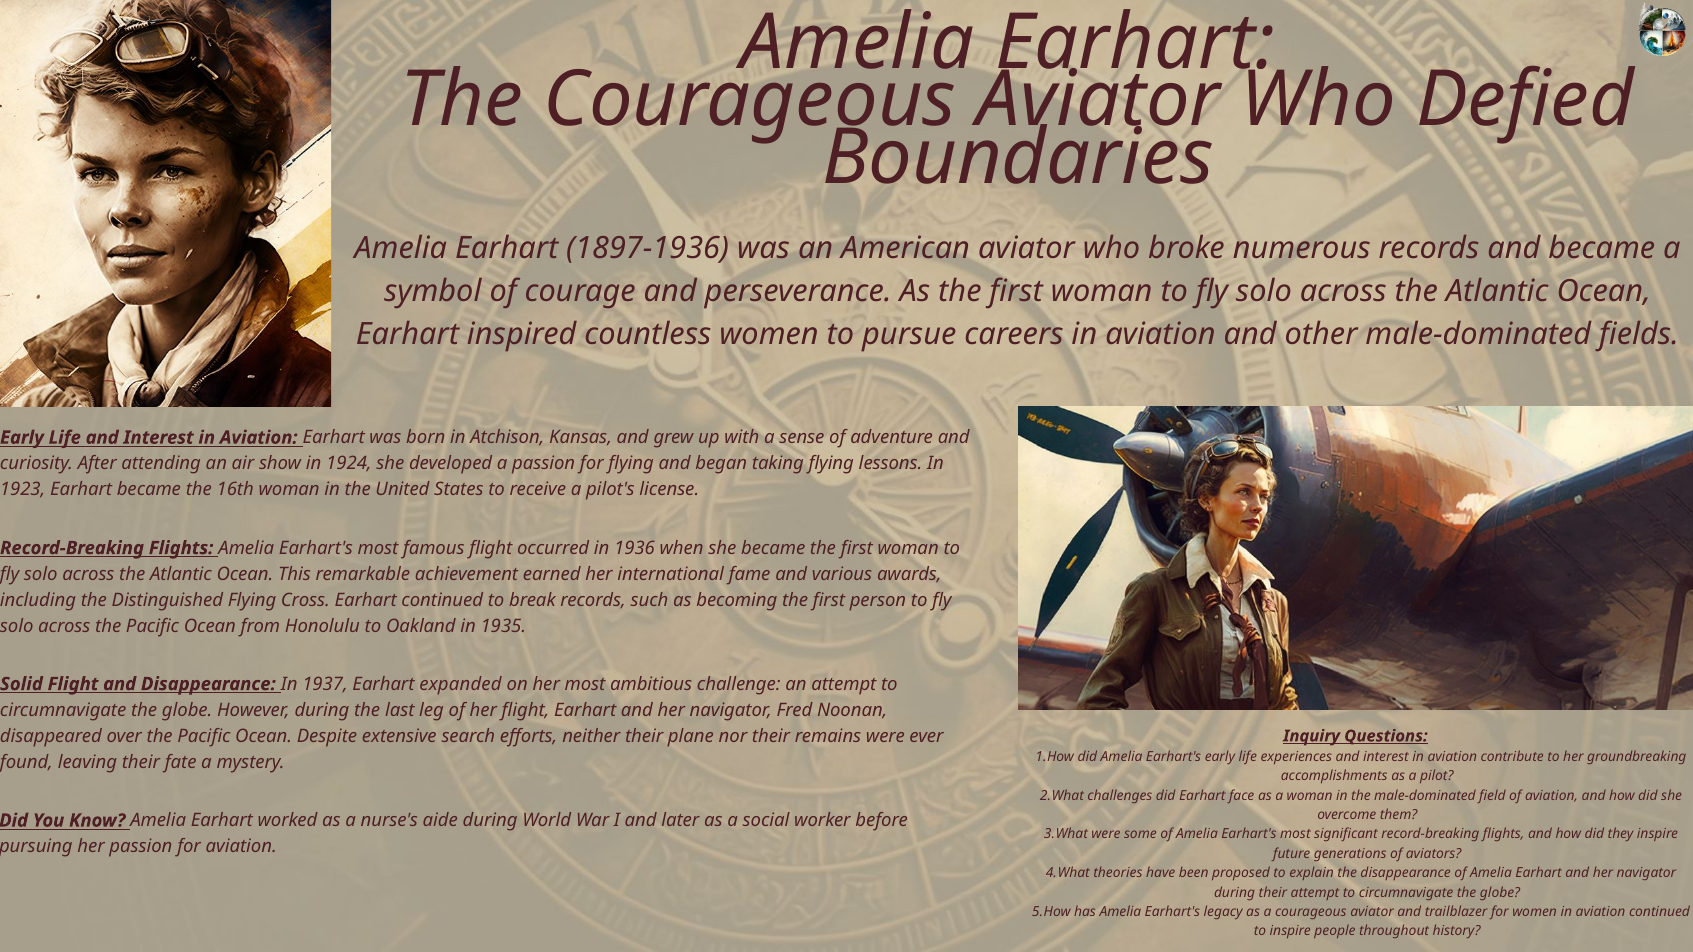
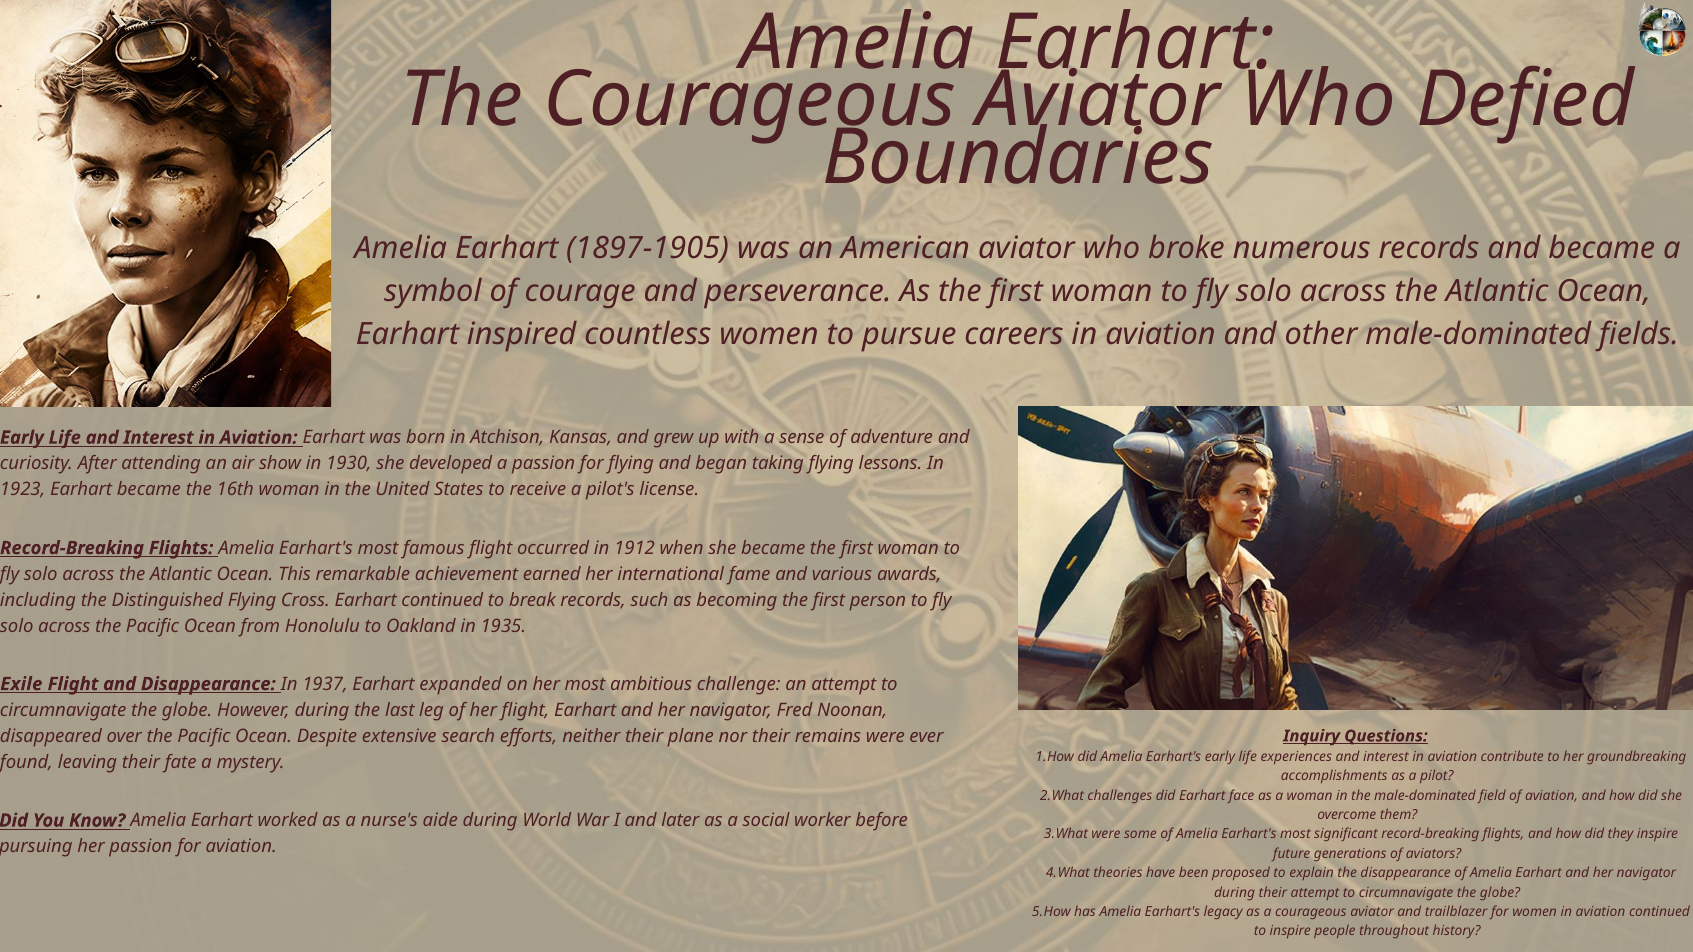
1897-1936: 1897-1936 -> 1897-1905 (648, 248)
1924: 1924 -> 1930 (349, 464)
1936: 1936 -> 1912 (635, 548)
Solid: Solid -> Exile (21, 684)
